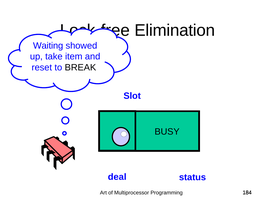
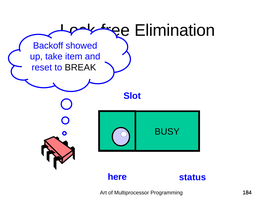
Waiting: Waiting -> Backoff (48, 46)
deal: deal -> here (117, 177)
